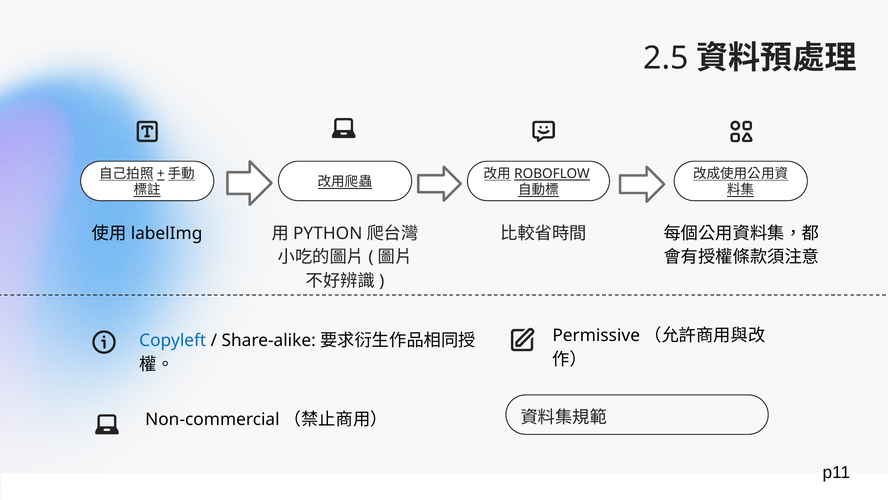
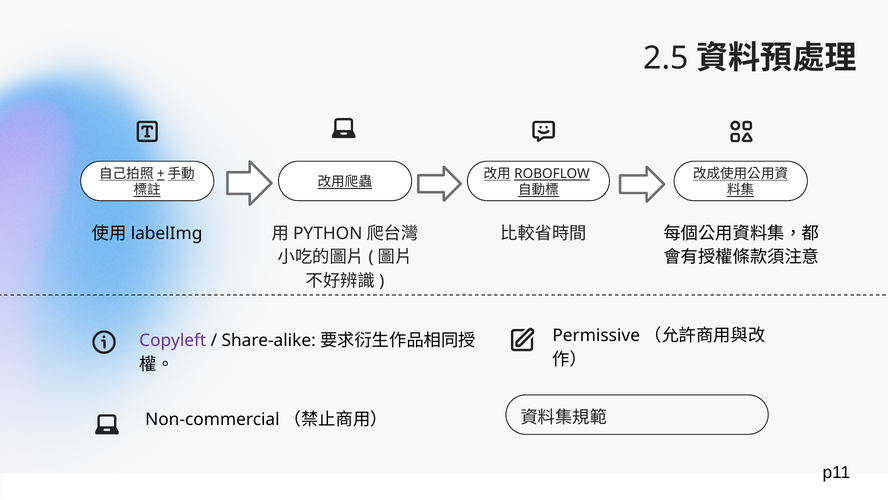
Copyleft colour: blue -> purple (173, 340)
